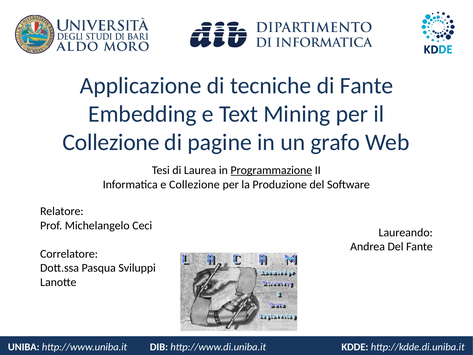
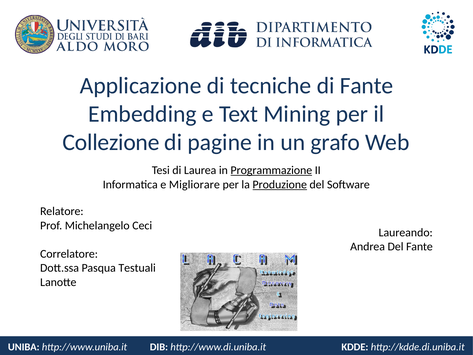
e Collezione: Collezione -> Migliorare (194, 184)
Produzione underline: none -> present (280, 184)
Sviluppi: Sviluppi -> Testuali (137, 268)
